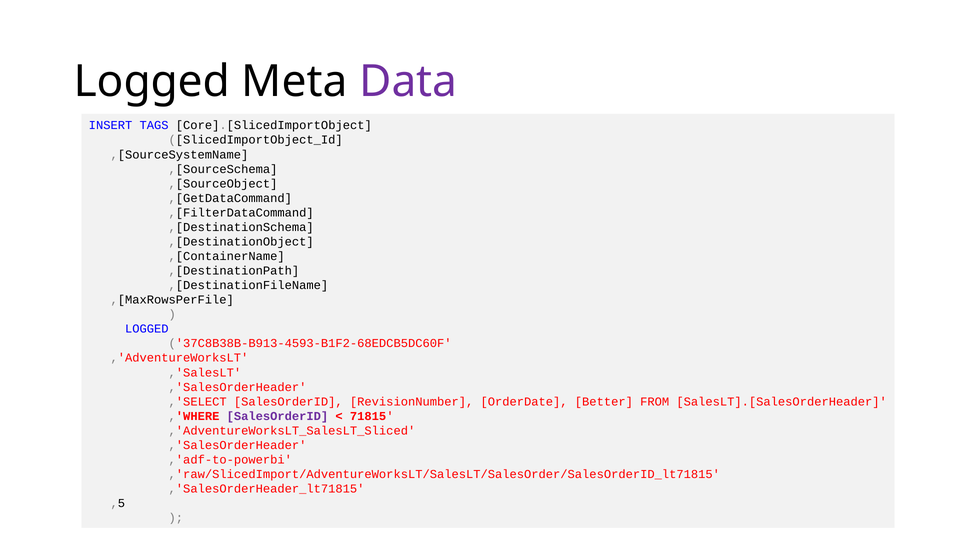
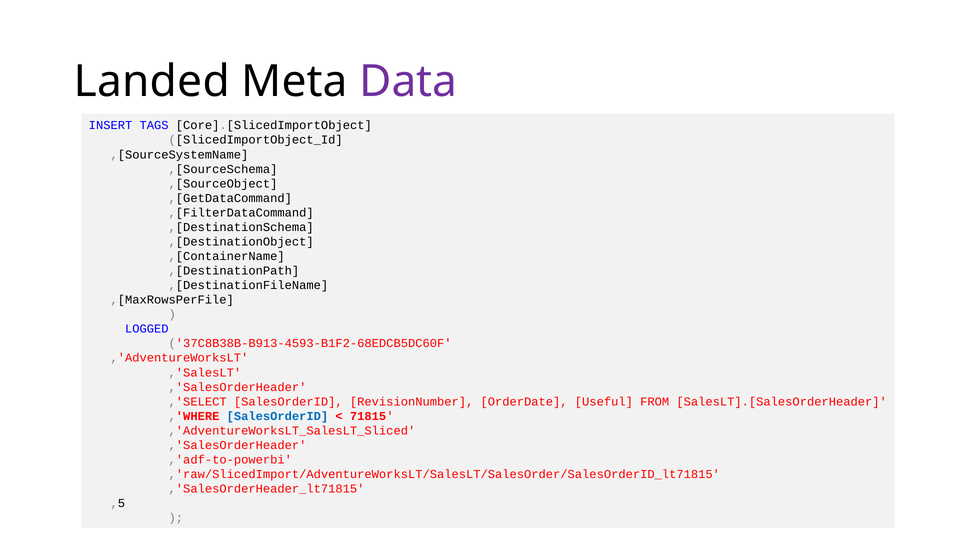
Logged: Logged -> Landed (152, 81)
Better: Better -> Useful (604, 401)
SalesOrderID colour: purple -> blue (277, 416)
